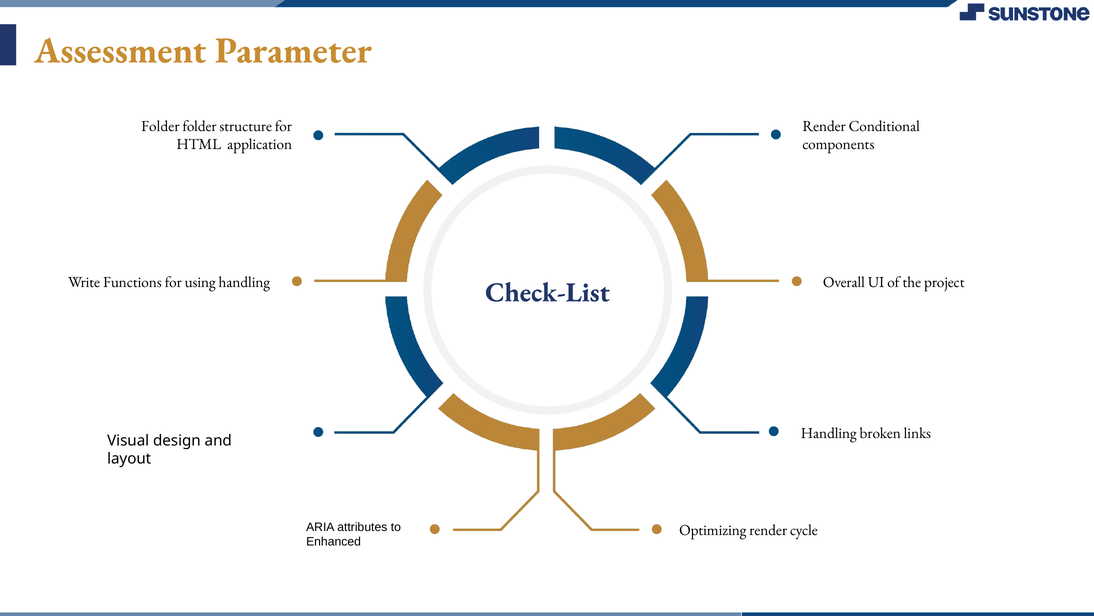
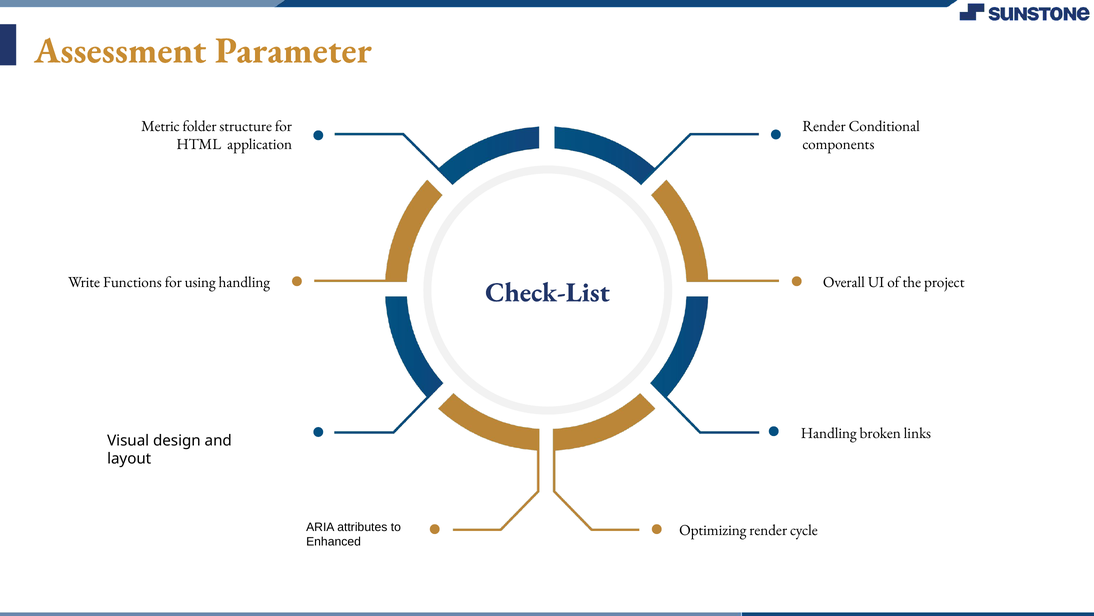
Folder: Folder -> Metric (160, 126)
